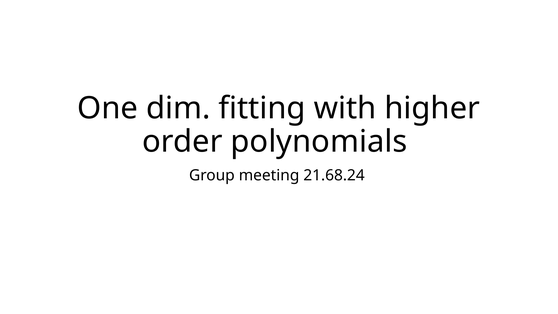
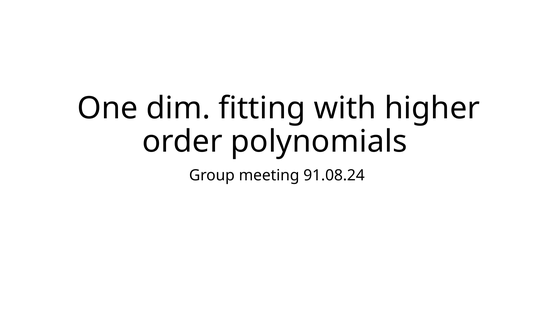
21.68.24: 21.68.24 -> 91.08.24 (334, 175)
